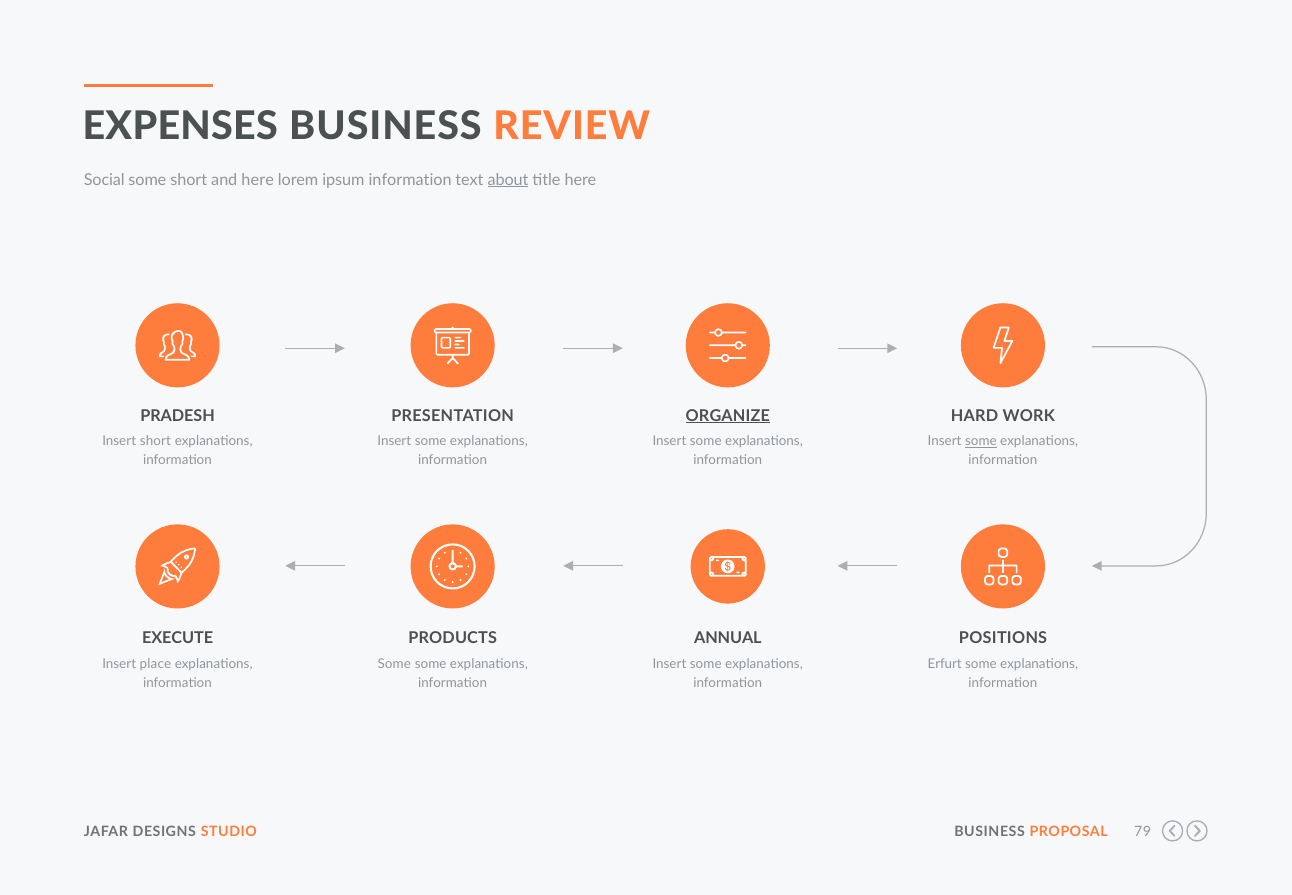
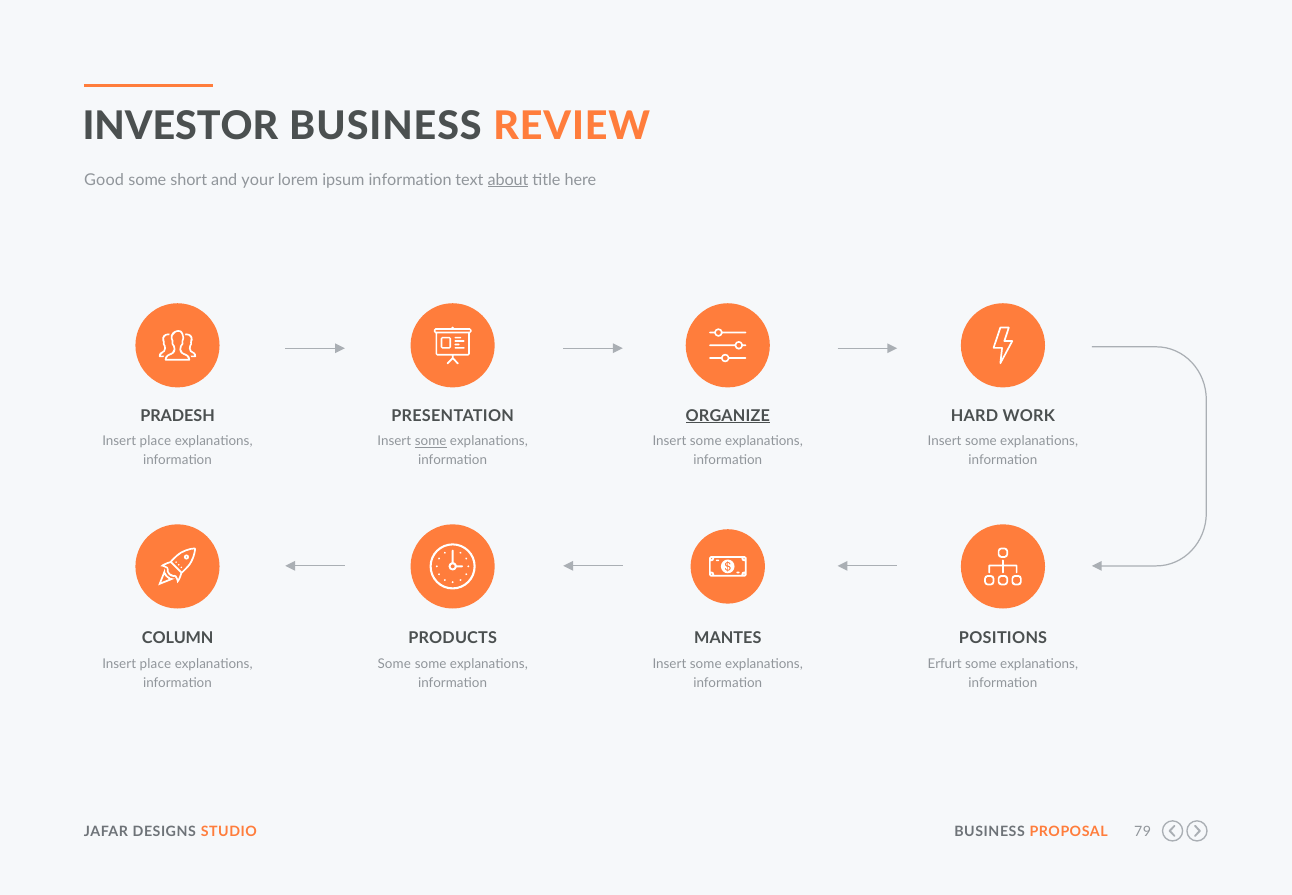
EXPENSES: EXPENSES -> INVESTOR (180, 127)
Social: Social -> Good (104, 180)
and here: here -> your (258, 180)
short: short -> place (155, 441)
some underline: none -> present (431, 441)
some underline: present -> none (981, 441)
EXECUTE: EXECUTE -> COLUMN (178, 638)
ANNUAL: ANNUAL -> MANTES (728, 638)
